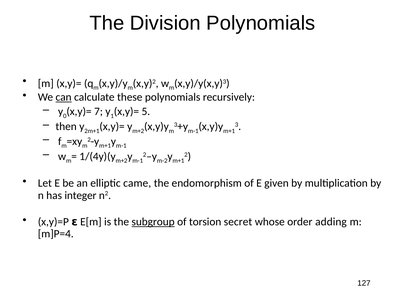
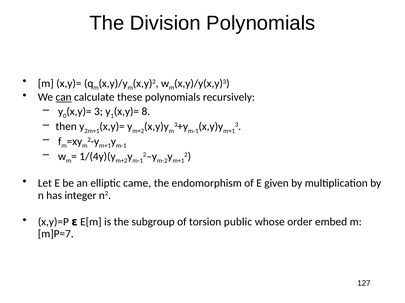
x,y)= 7: 7 -> 3 (99, 112)
5: 5 -> 8 (146, 112)
subgroup underline: present -> none (153, 222)
secret: secret -> public (238, 222)
adding: adding -> embed (331, 222)
m]P=4: m]P=4 -> m]P=7 (56, 235)
